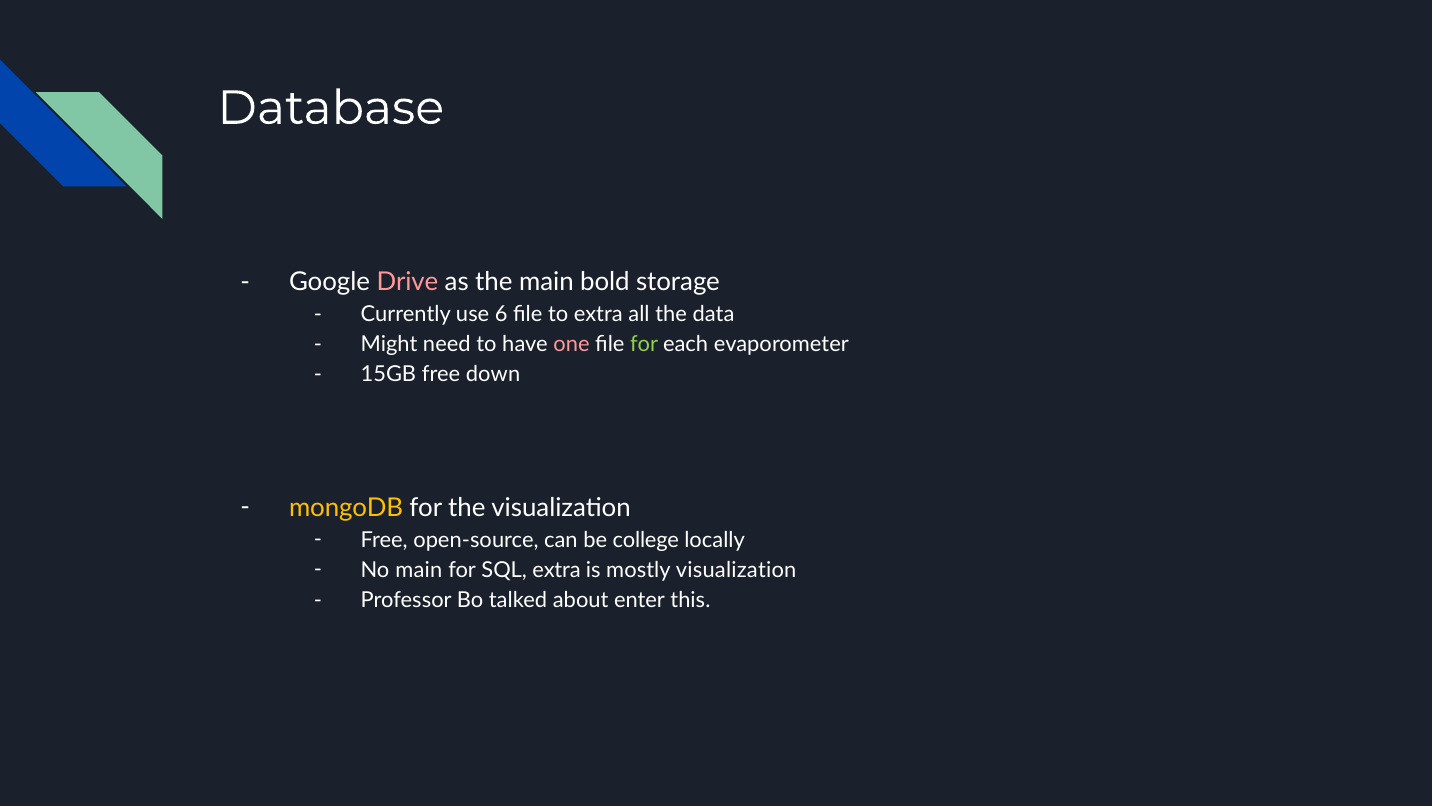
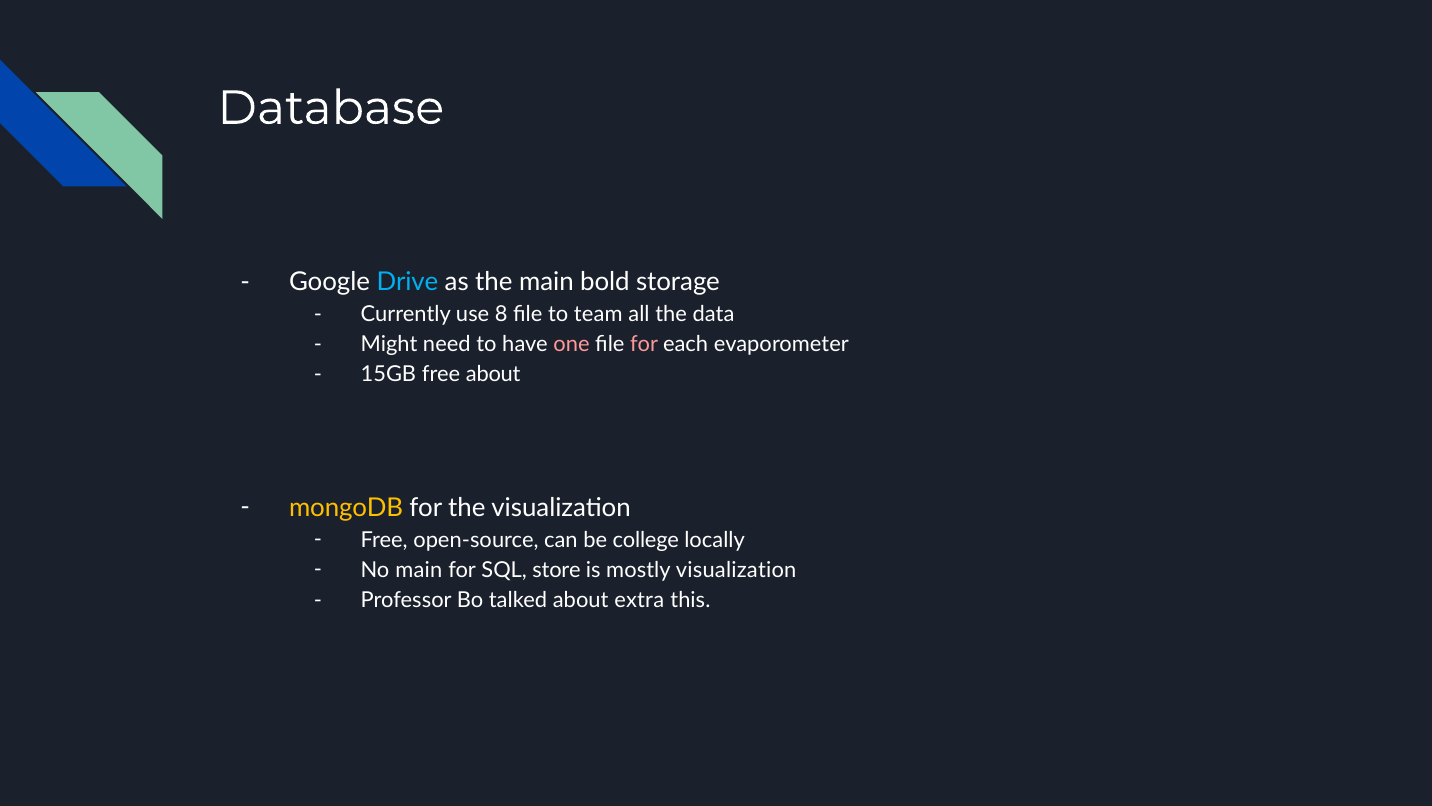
Drive colour: pink -> light blue (407, 282)
6: 6 -> 8 (501, 314)
to extra: extra -> team (598, 314)
for colour: light green -> pink (644, 344)
free down: down -> about (493, 374)
SQL extra: extra -> store (557, 570)
enter: enter -> extra (639, 600)
